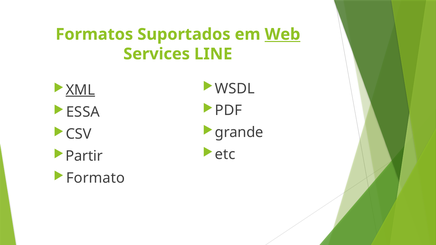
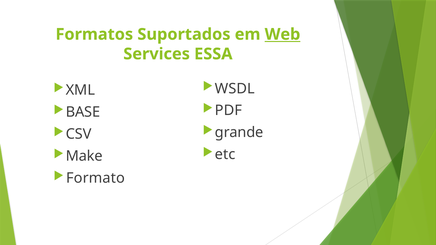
LINE: LINE -> ESSA (213, 54)
XML underline: present -> none (80, 90)
ESSA: ESSA -> BASE (83, 112)
Partir: Partir -> Make (84, 156)
